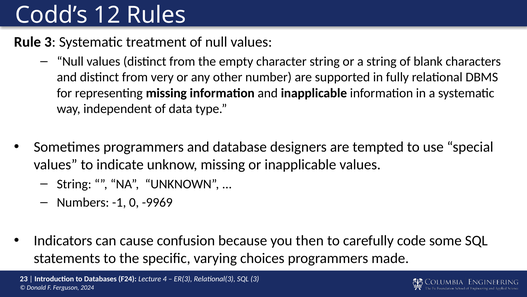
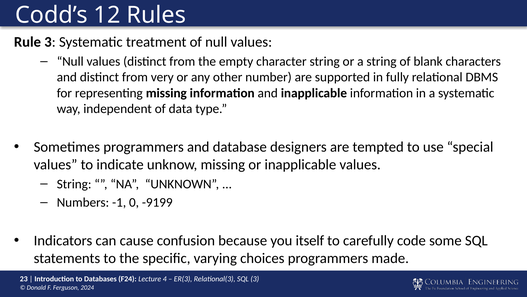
-9969: -9969 -> -9199 (157, 202)
then: then -> itself (310, 240)
